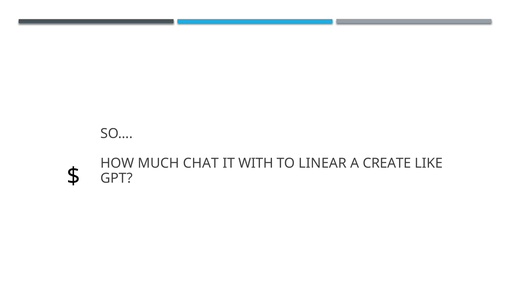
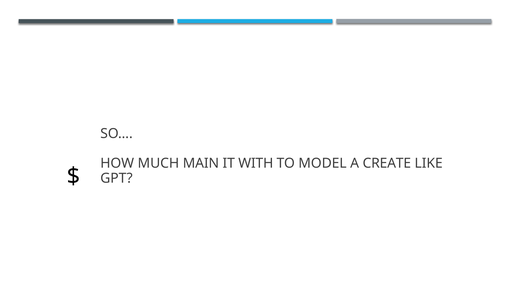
CHAT: CHAT -> MAIN (201, 163)
LINEAR: LINEAR -> MODEL (323, 163)
